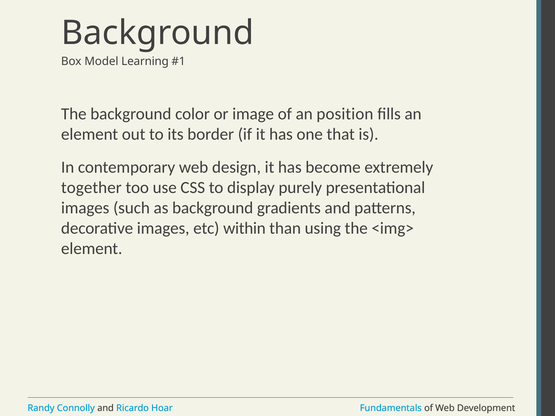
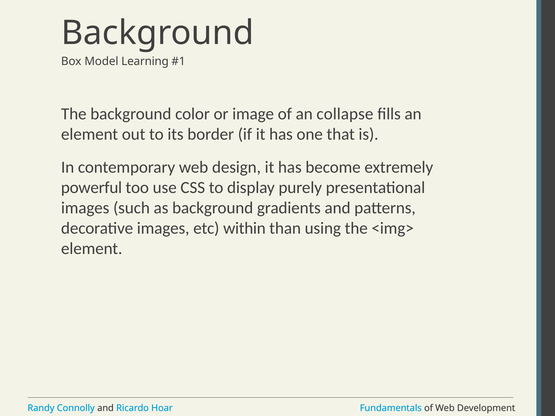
position: position -> collapse (345, 114)
together: together -> powerful (92, 188)
